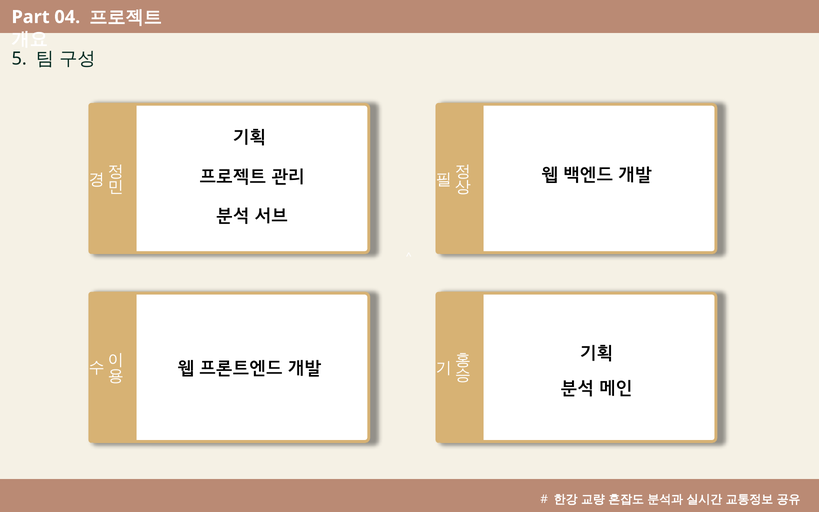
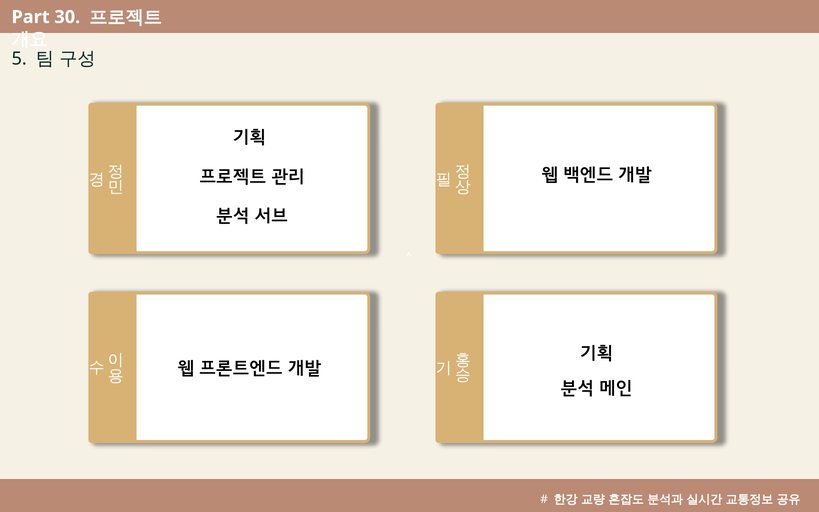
04: 04 -> 30 (67, 17)
